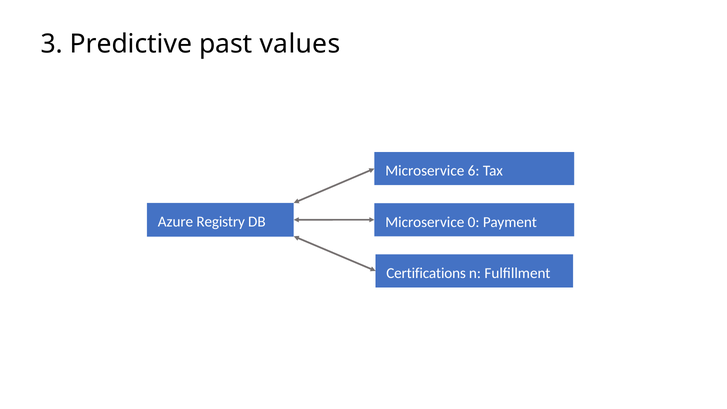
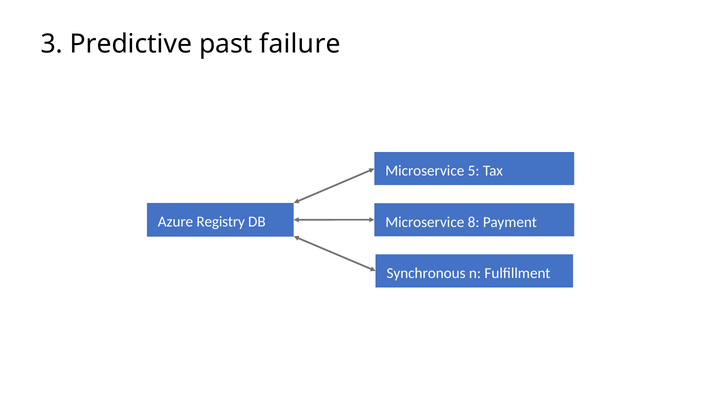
values: values -> failure (300, 44)
6: 6 -> 5 (474, 171)
0: 0 -> 8 (474, 222)
Certifications: Certifications -> Synchronous (426, 273)
